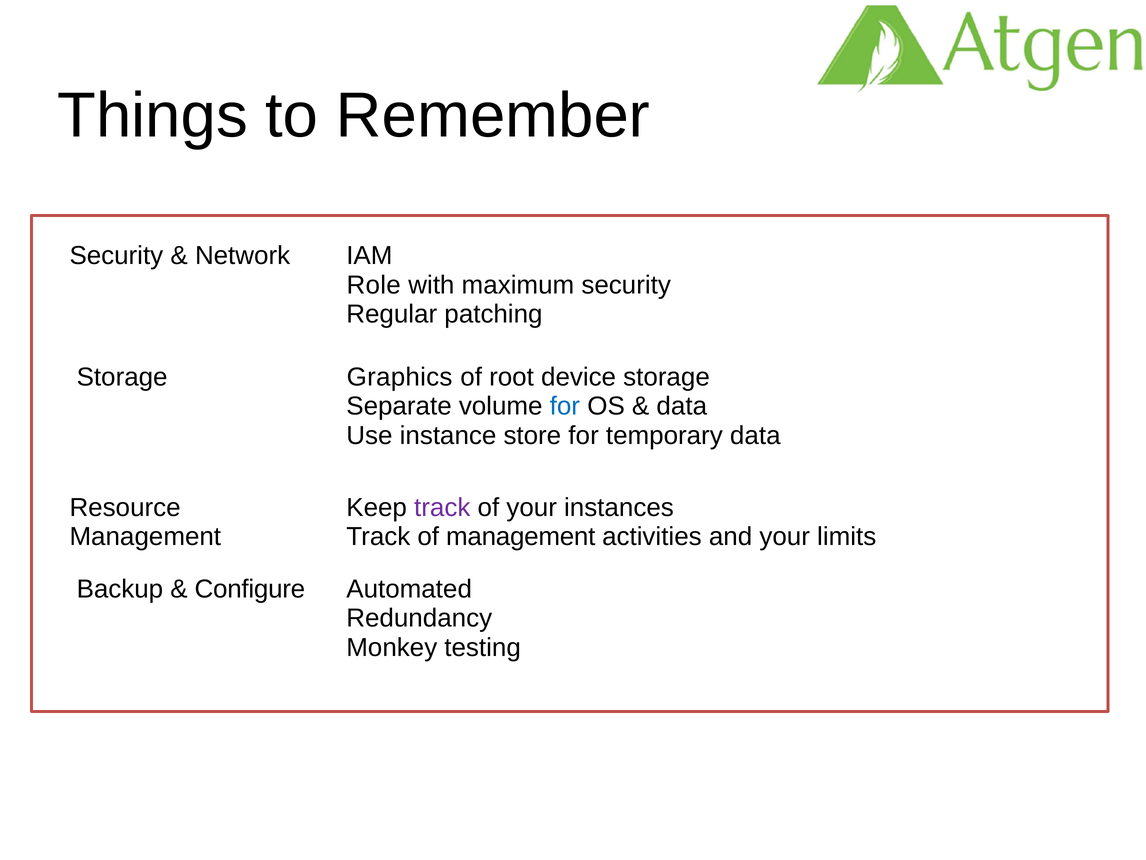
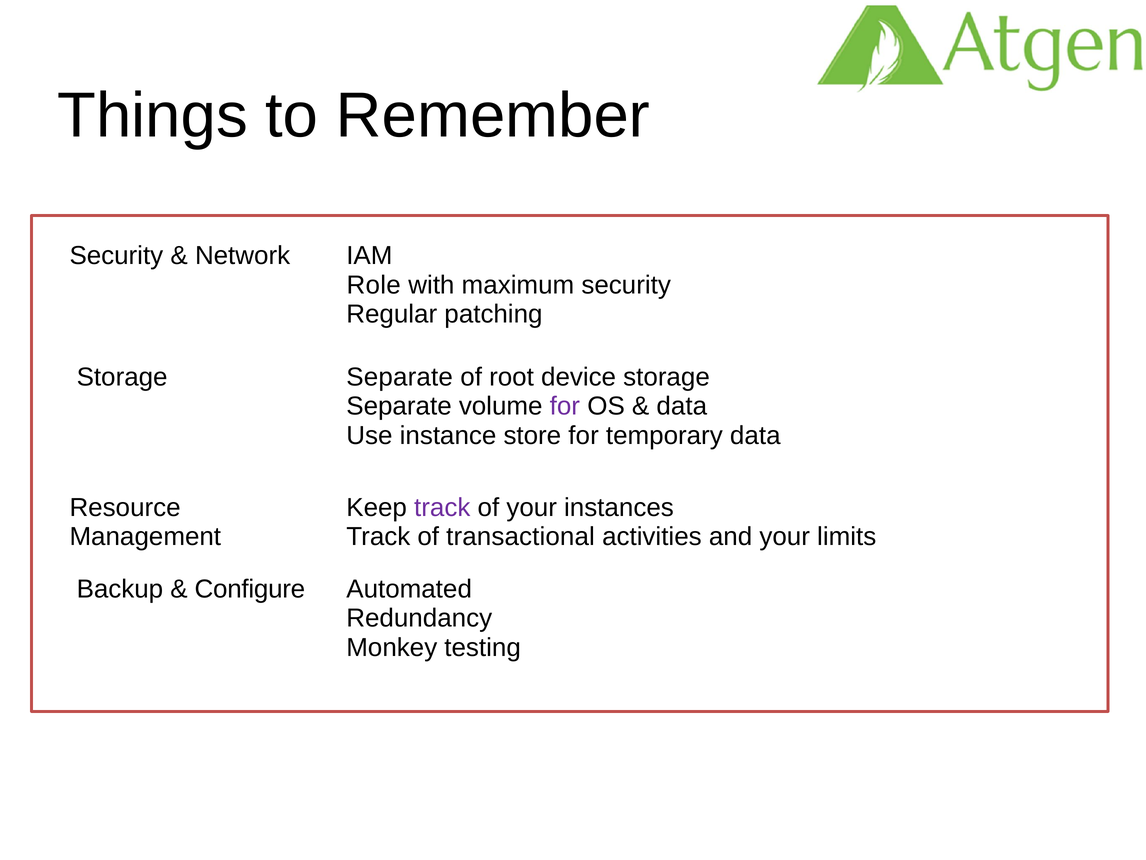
Graphics: Graphics -> Separate (400, 377)
for colour: blue -> purple (565, 406)
of management: management -> transactional (521, 536)
